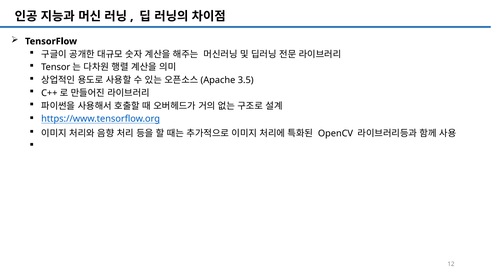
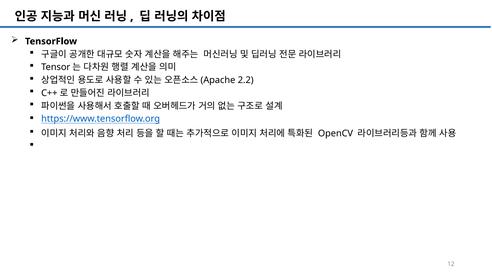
3.5: 3.5 -> 2.2 (246, 80)
